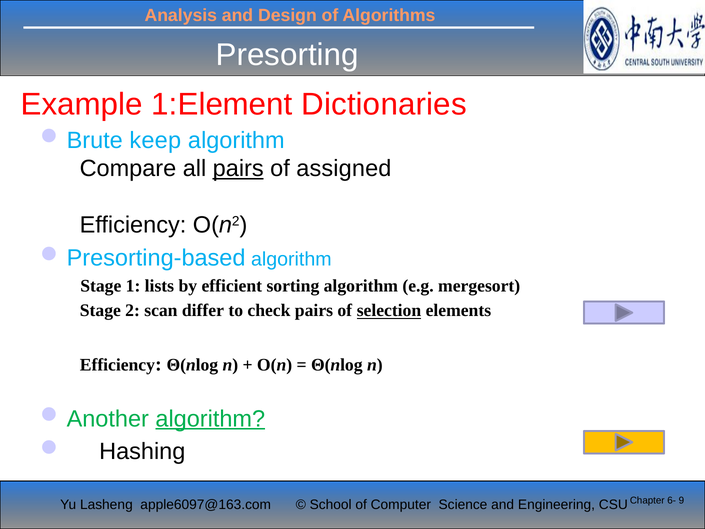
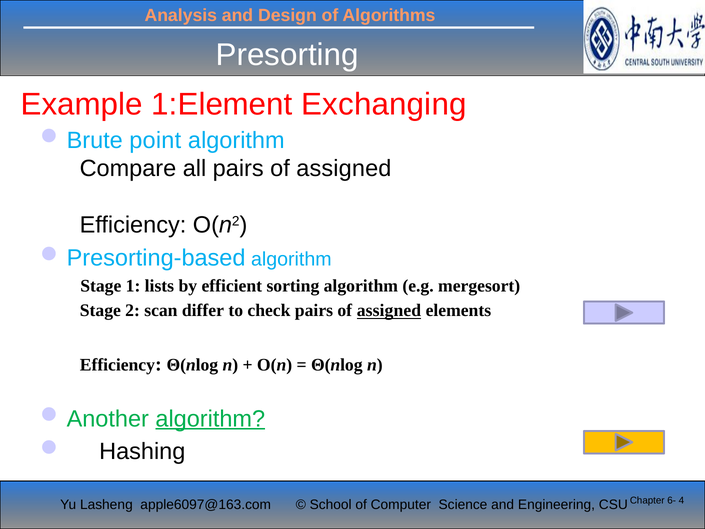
Dictionaries: Dictionaries -> Exchanging (384, 105)
keep: keep -> point (155, 140)
pairs underline: present -> none (238, 169)
check pairs of selection: selection -> assigned (389, 310)
9: 9 -> 4 (681, 500)
